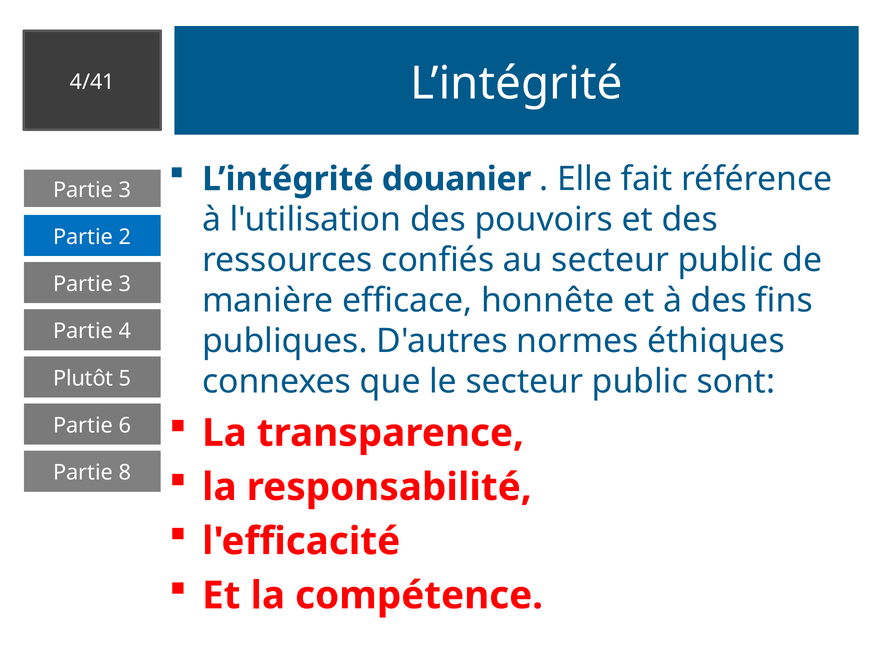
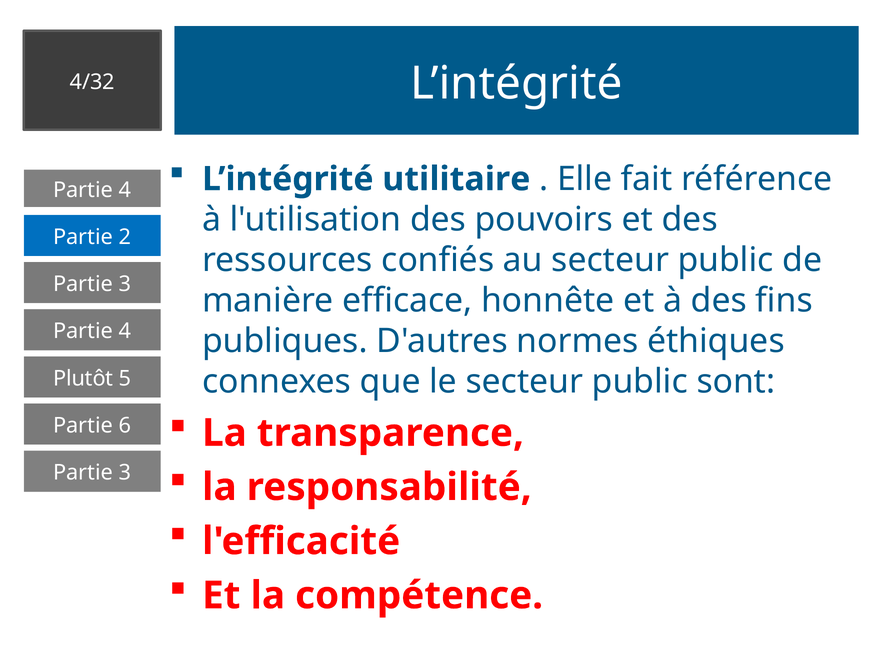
4/41: 4/41 -> 4/32 (92, 82)
douanier: douanier -> utilitaire (456, 179)
3: 3 -> 4 (125, 190)
8: 8 -> 3 (125, 473)
